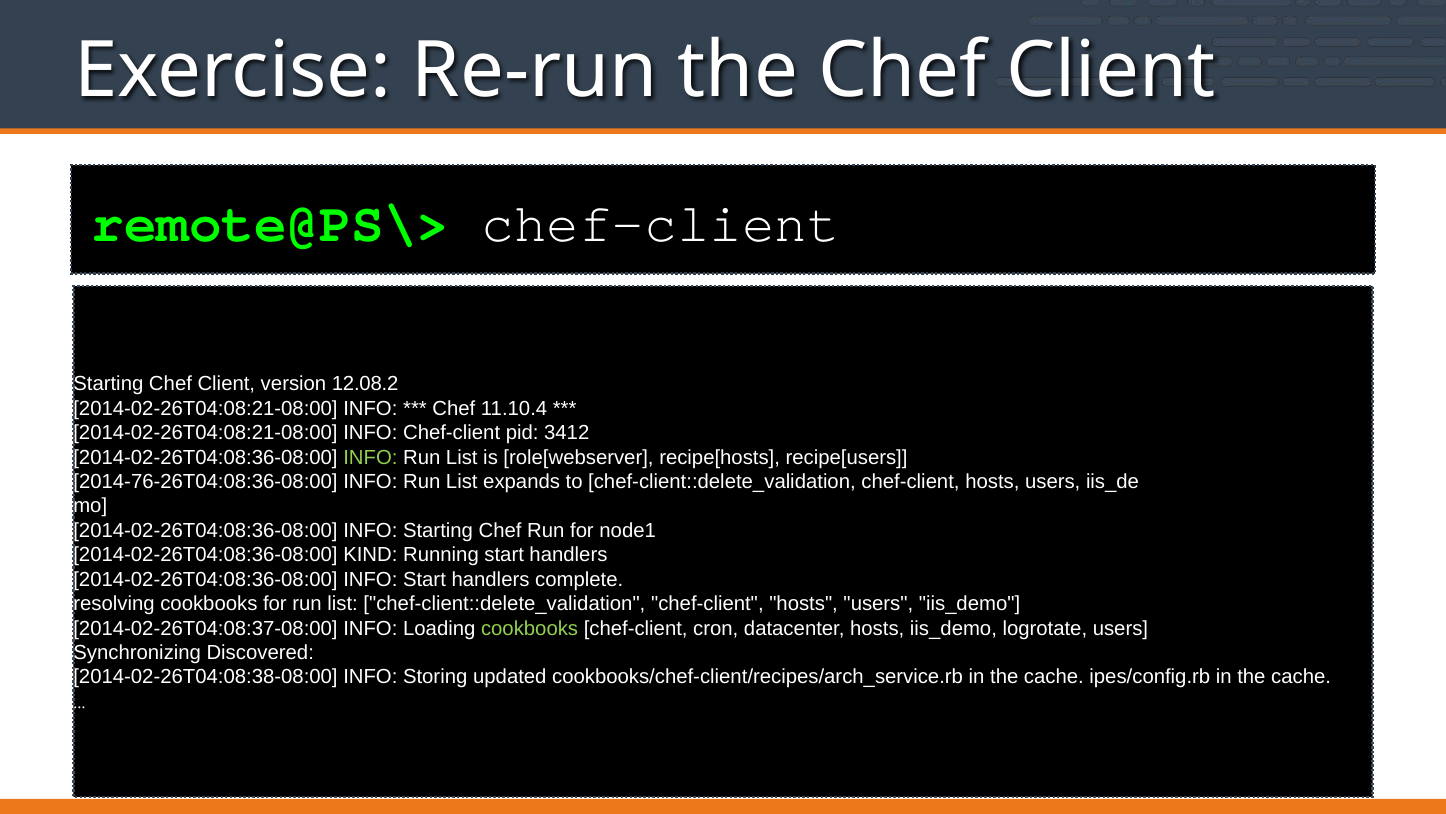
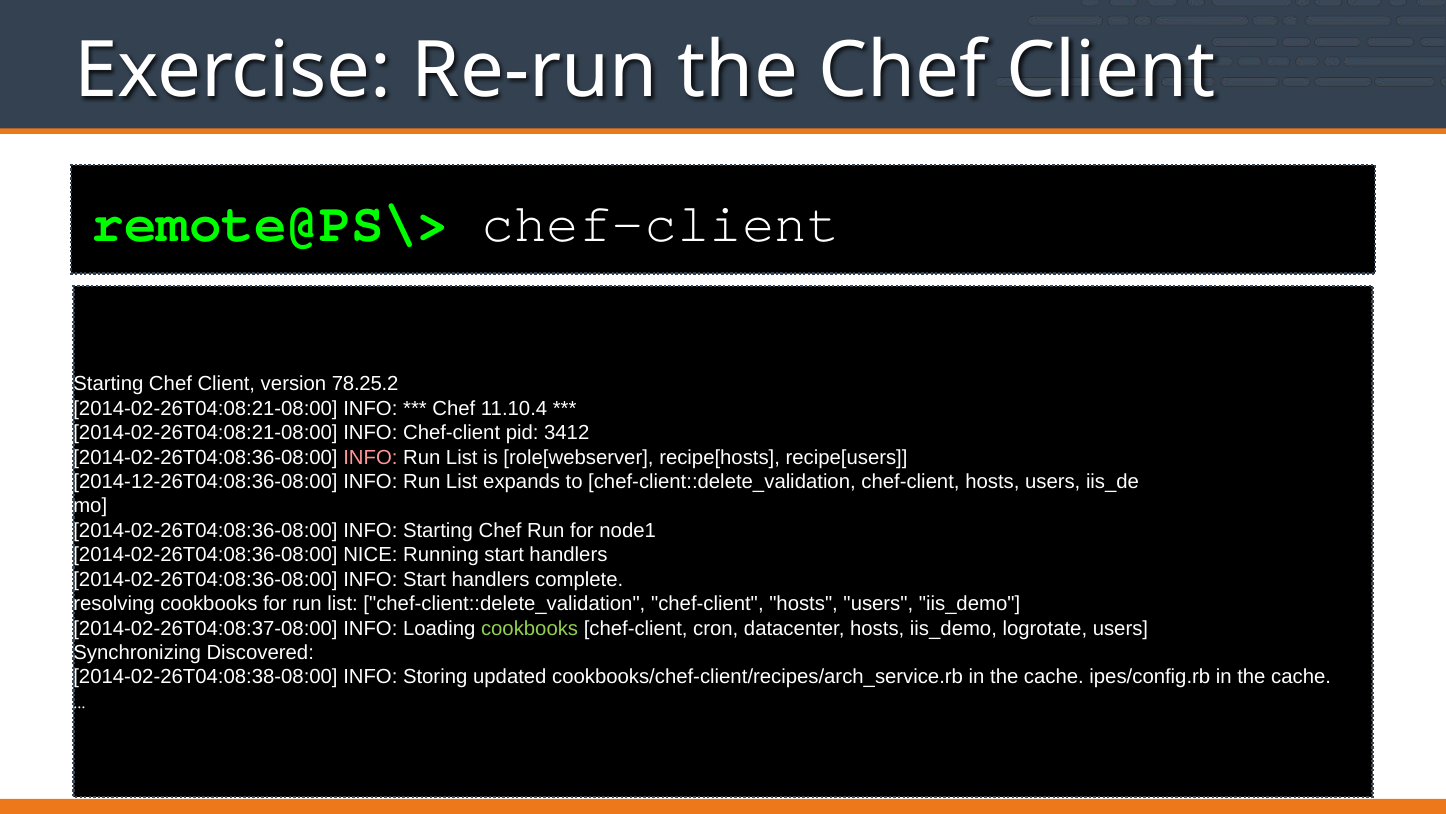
12.08.2: 12.08.2 -> 78.25.2 (365, 384)
INFO colour: light green -> pink (370, 457)
2014-76-26T04:08:36-08:00: 2014-76-26T04:08:36-08:00 -> 2014-12-26T04:08:36-08:00 (206, 481)
KIND: KIND -> NICE (370, 555)
